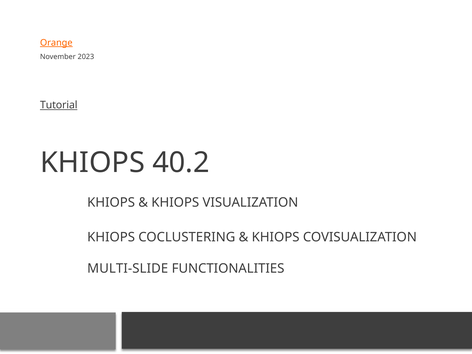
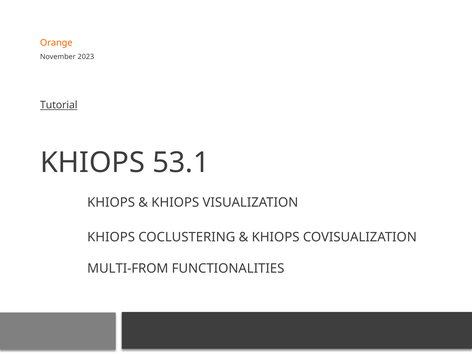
Orange underline: present -> none (56, 43)
40.2: 40.2 -> 53.1 (181, 163)
MULTI-SLIDE: MULTI-SLIDE -> MULTI-FROM (128, 269)
